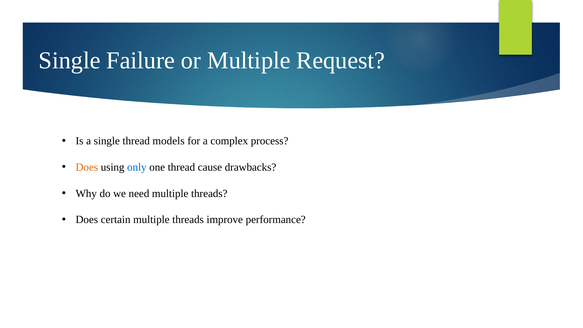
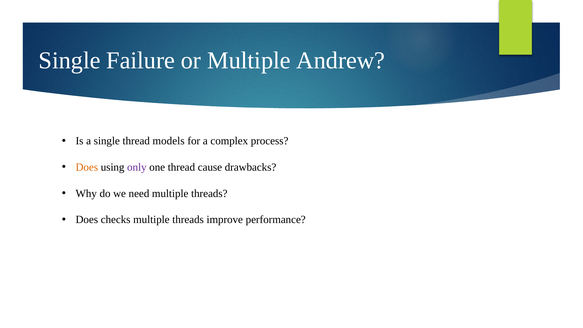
Request: Request -> Andrew (341, 60)
only colour: blue -> purple (137, 167)
certain: certain -> checks (116, 220)
